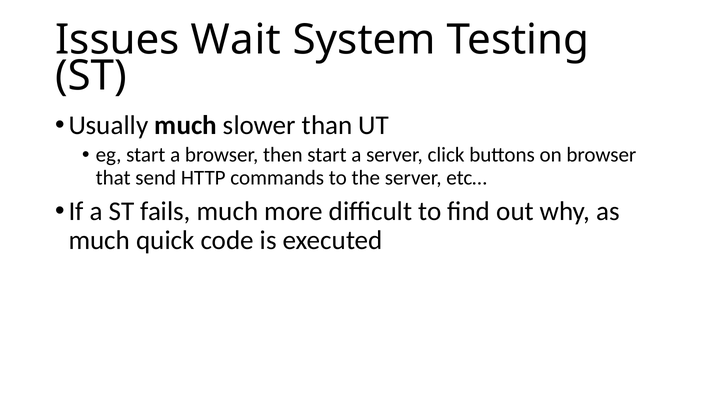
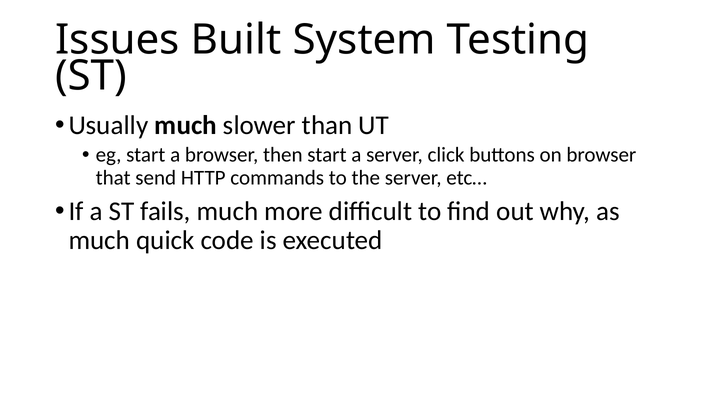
Wait: Wait -> Built (236, 40)
